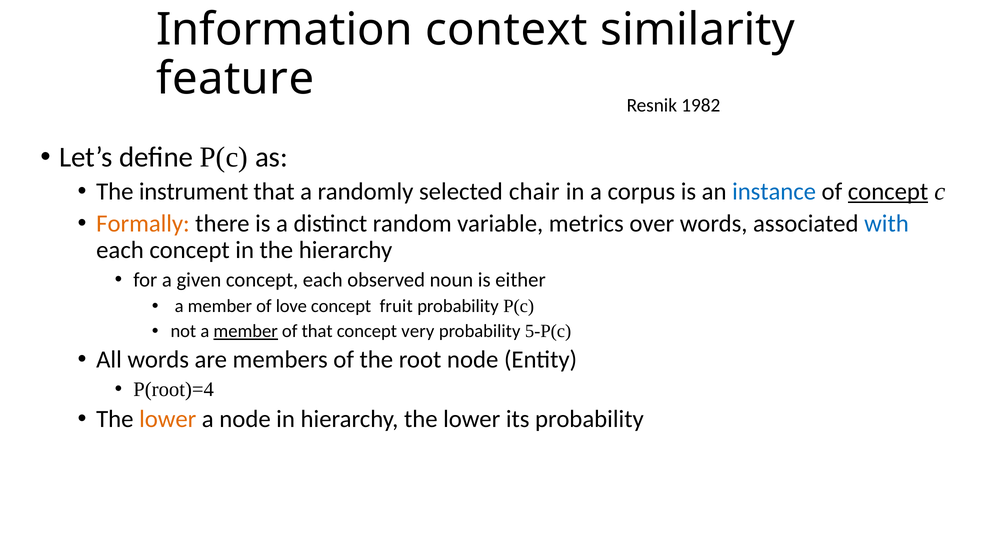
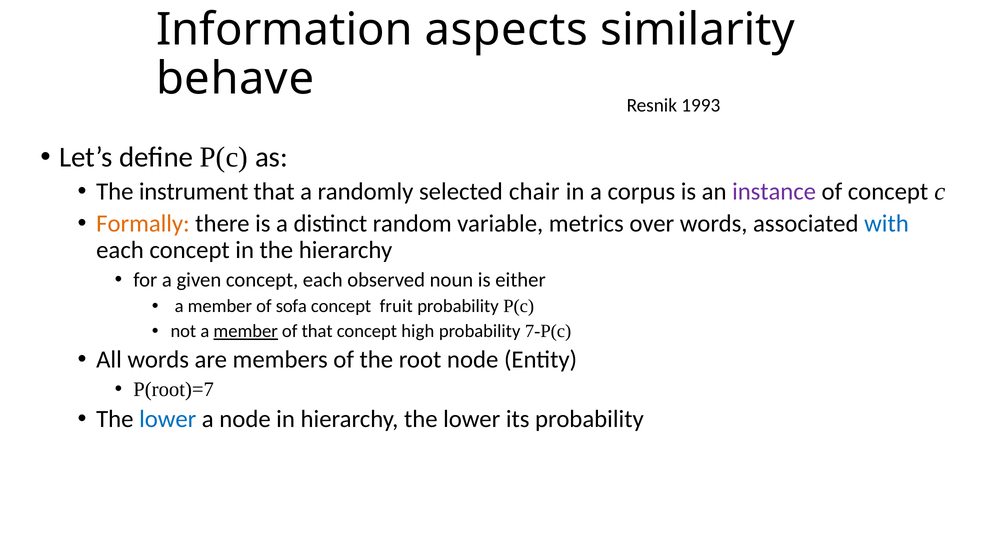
context: context -> aspects (506, 30)
feature: feature -> behave (235, 79)
1982: 1982 -> 1993 (701, 105)
instance colour: blue -> purple (774, 192)
concept underline: present -> none (888, 192)
love: love -> sofa (291, 306)
very: very -> high (418, 332)
5-P(c: 5-P(c -> 7-P(c (548, 332)
P(root)=4: P(root)=4 -> P(root)=7 (174, 390)
lower colour: orange -> blue (168, 419)
